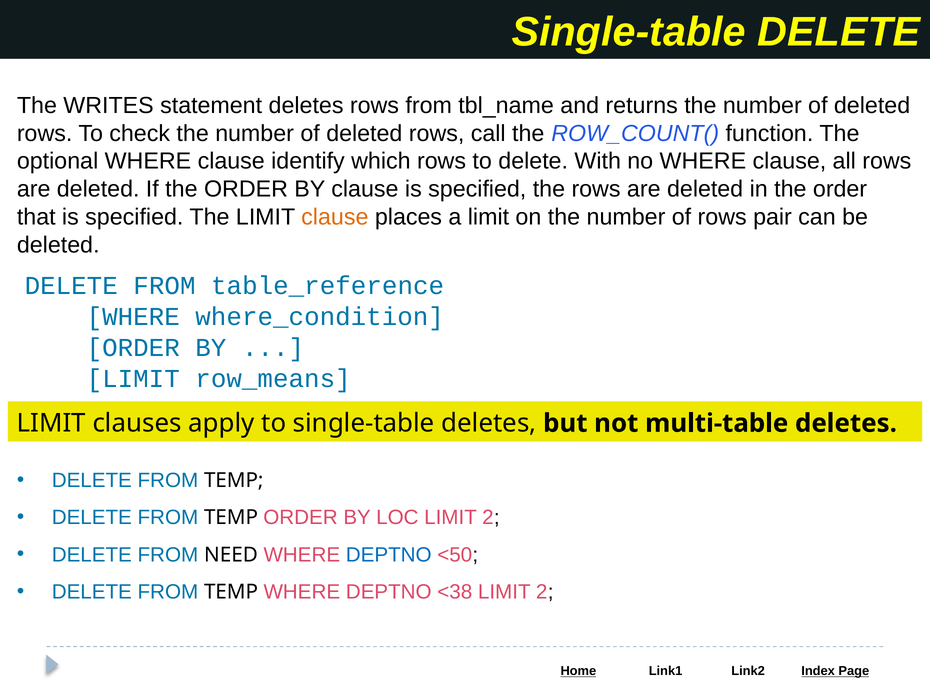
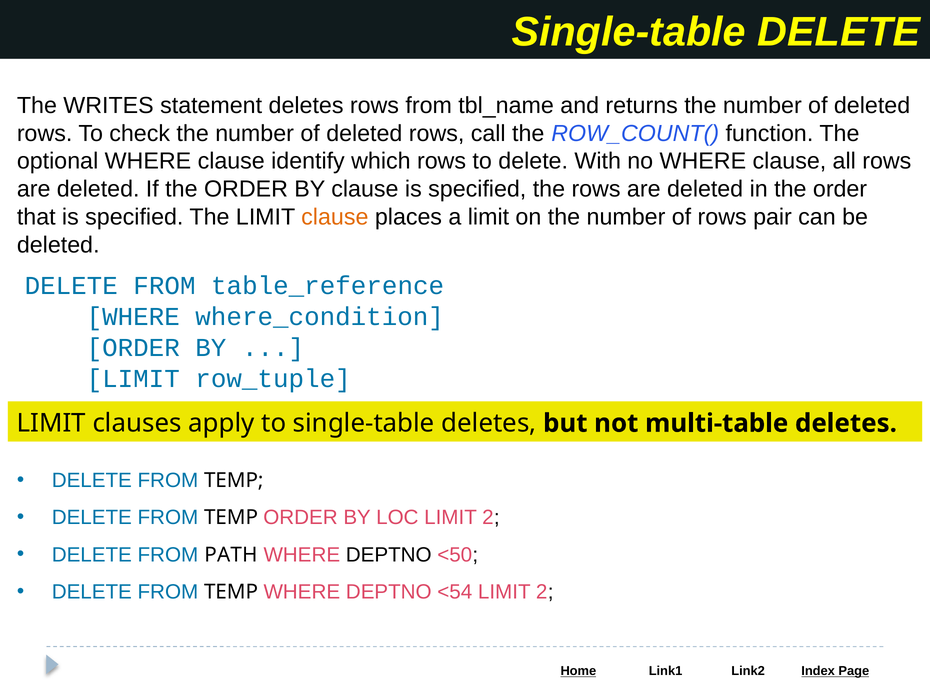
row_means: row_means -> row_tuple (273, 378)
NEED: NEED -> PATH (231, 554)
DEPTNO colour: blue -> black (389, 554)
<38: <38 -> <54 (455, 592)
